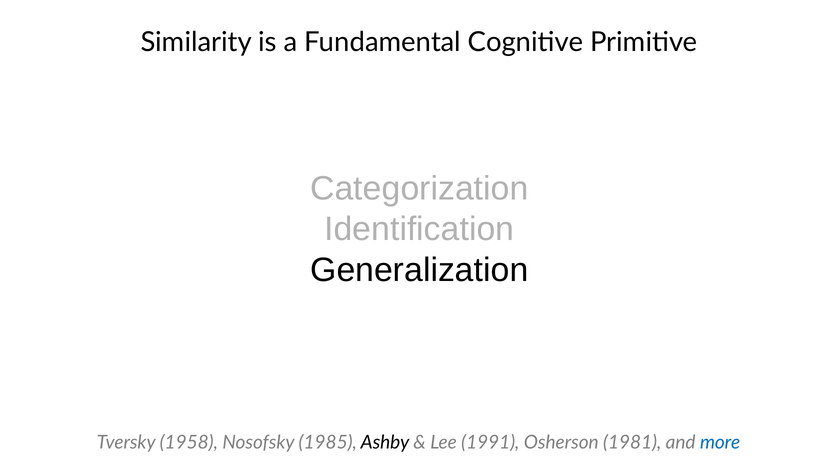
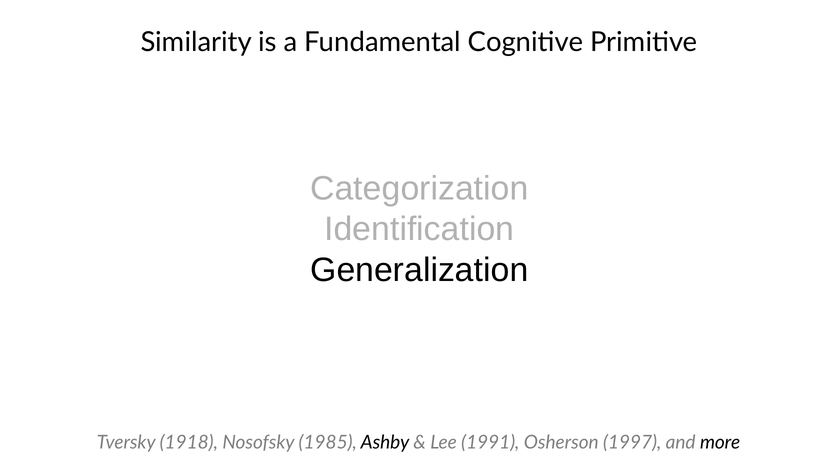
1958: 1958 -> 1918 (189, 443)
1981: 1981 -> 1997 (632, 443)
more colour: blue -> black (720, 443)
